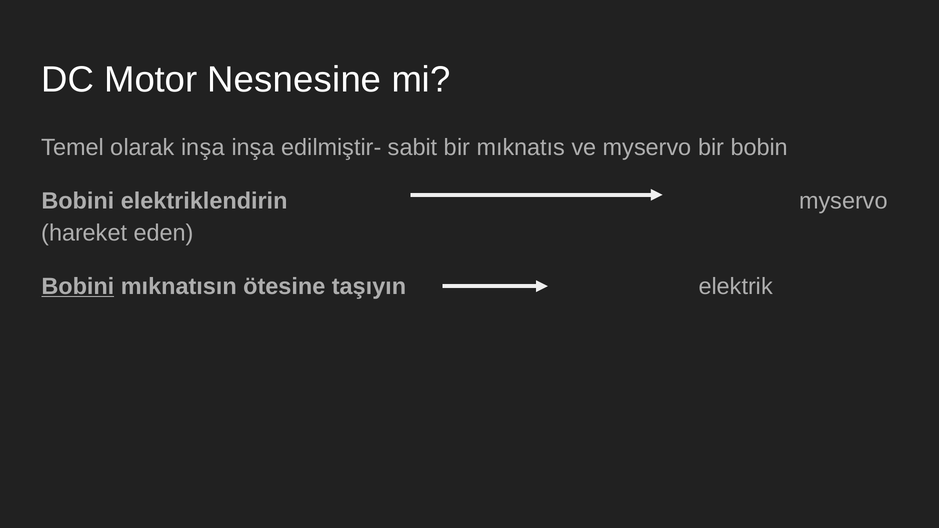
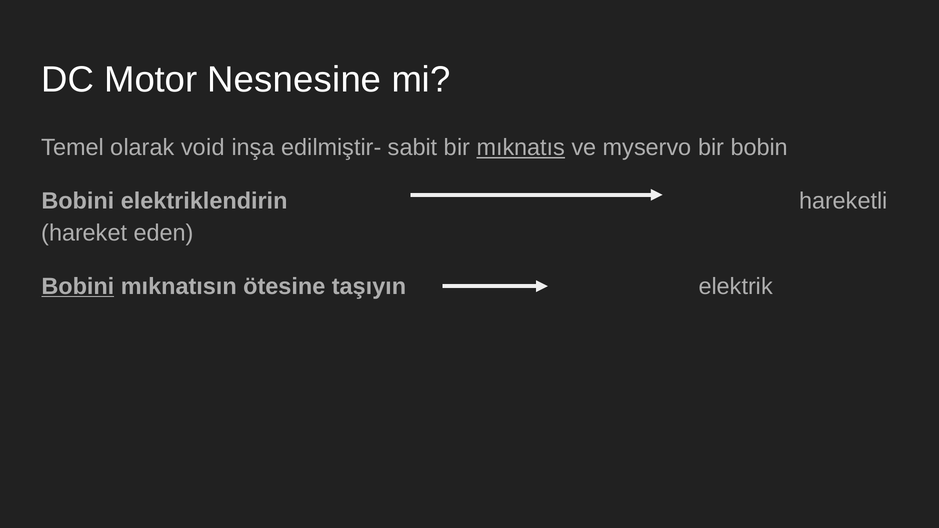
olarak inşa: inşa -> void (203, 148)
mıknatıs underline: none -> present (521, 148)
elektriklendirin myservo: myservo -> hareketli (843, 201)
